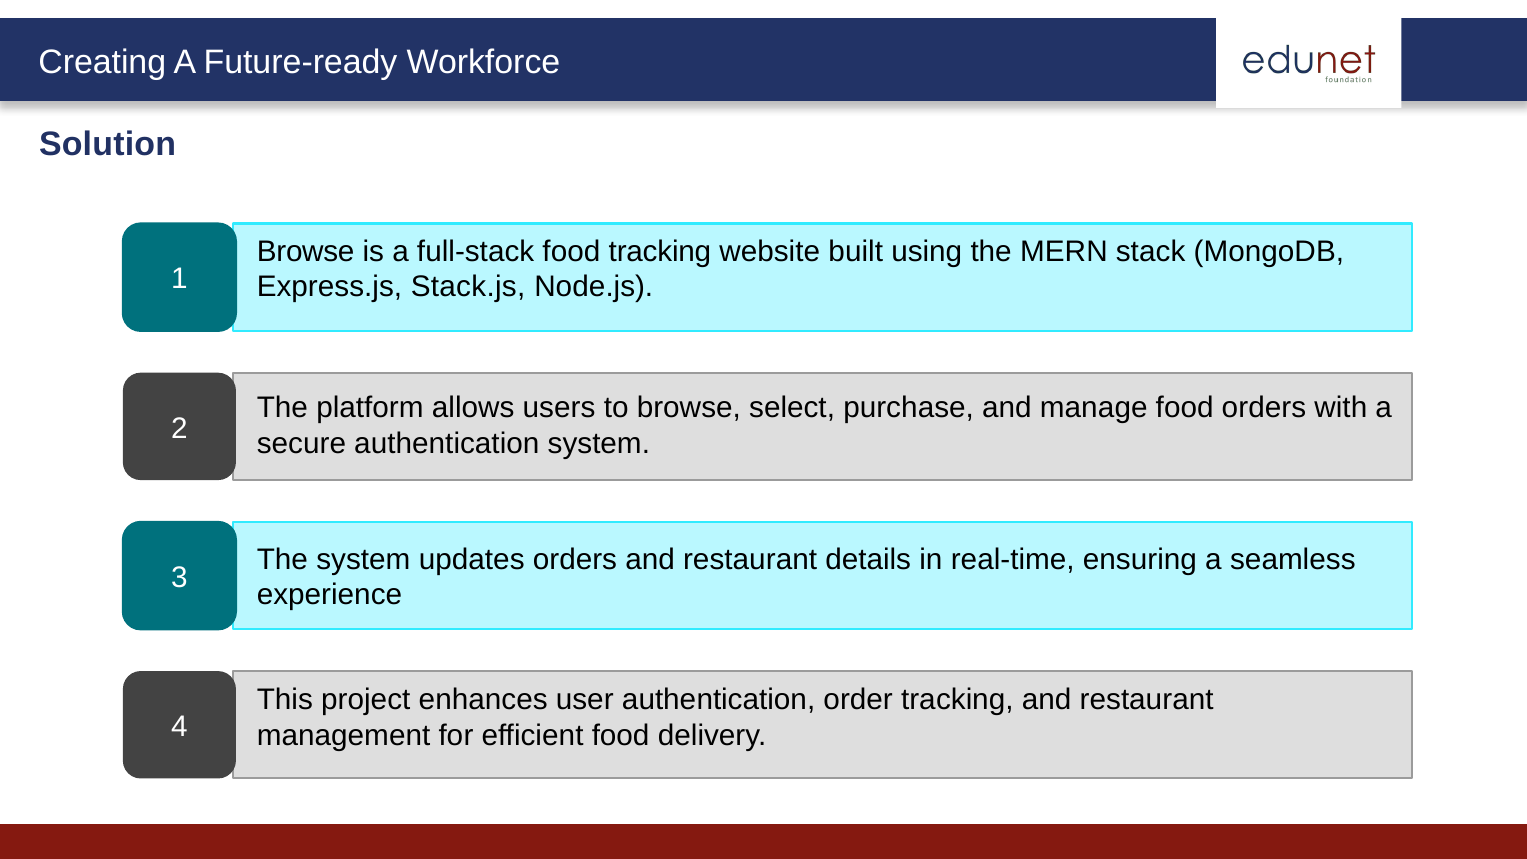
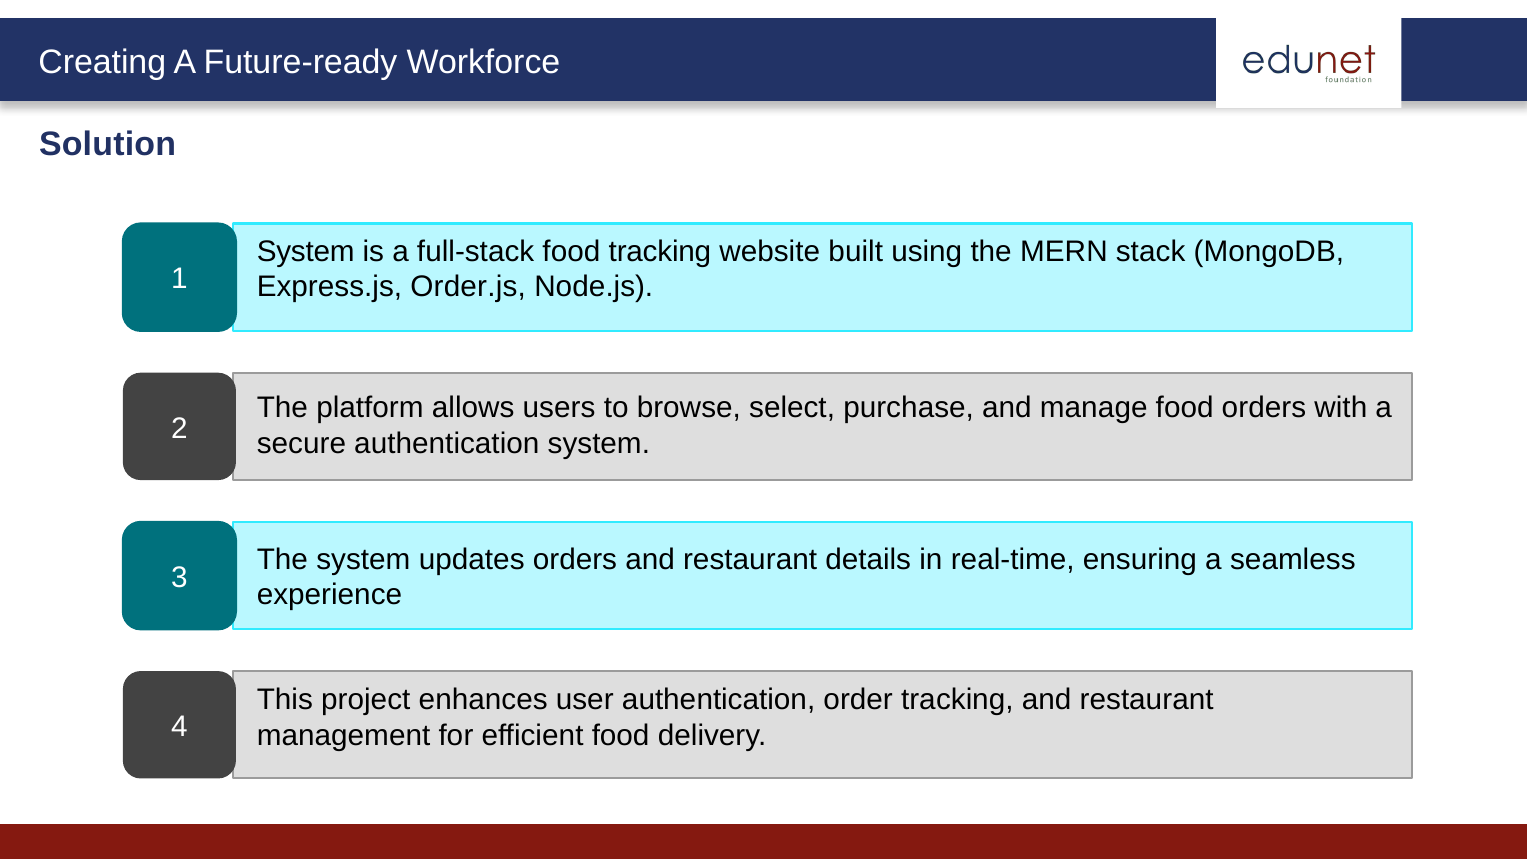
Browse: Browse -> System (306, 251)
Stack.js: Stack.js -> Order.js (468, 287)
